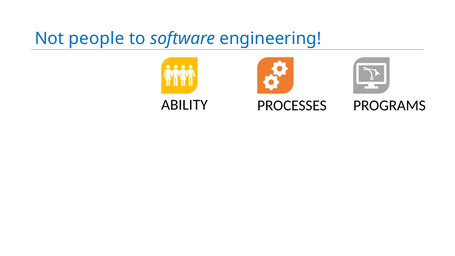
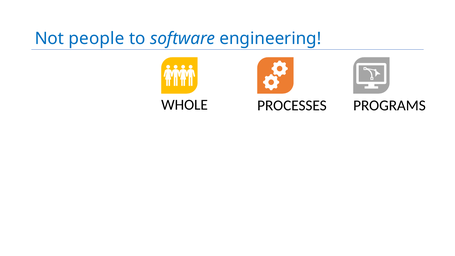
ABILITY: ABILITY -> WHOLE (185, 105)
